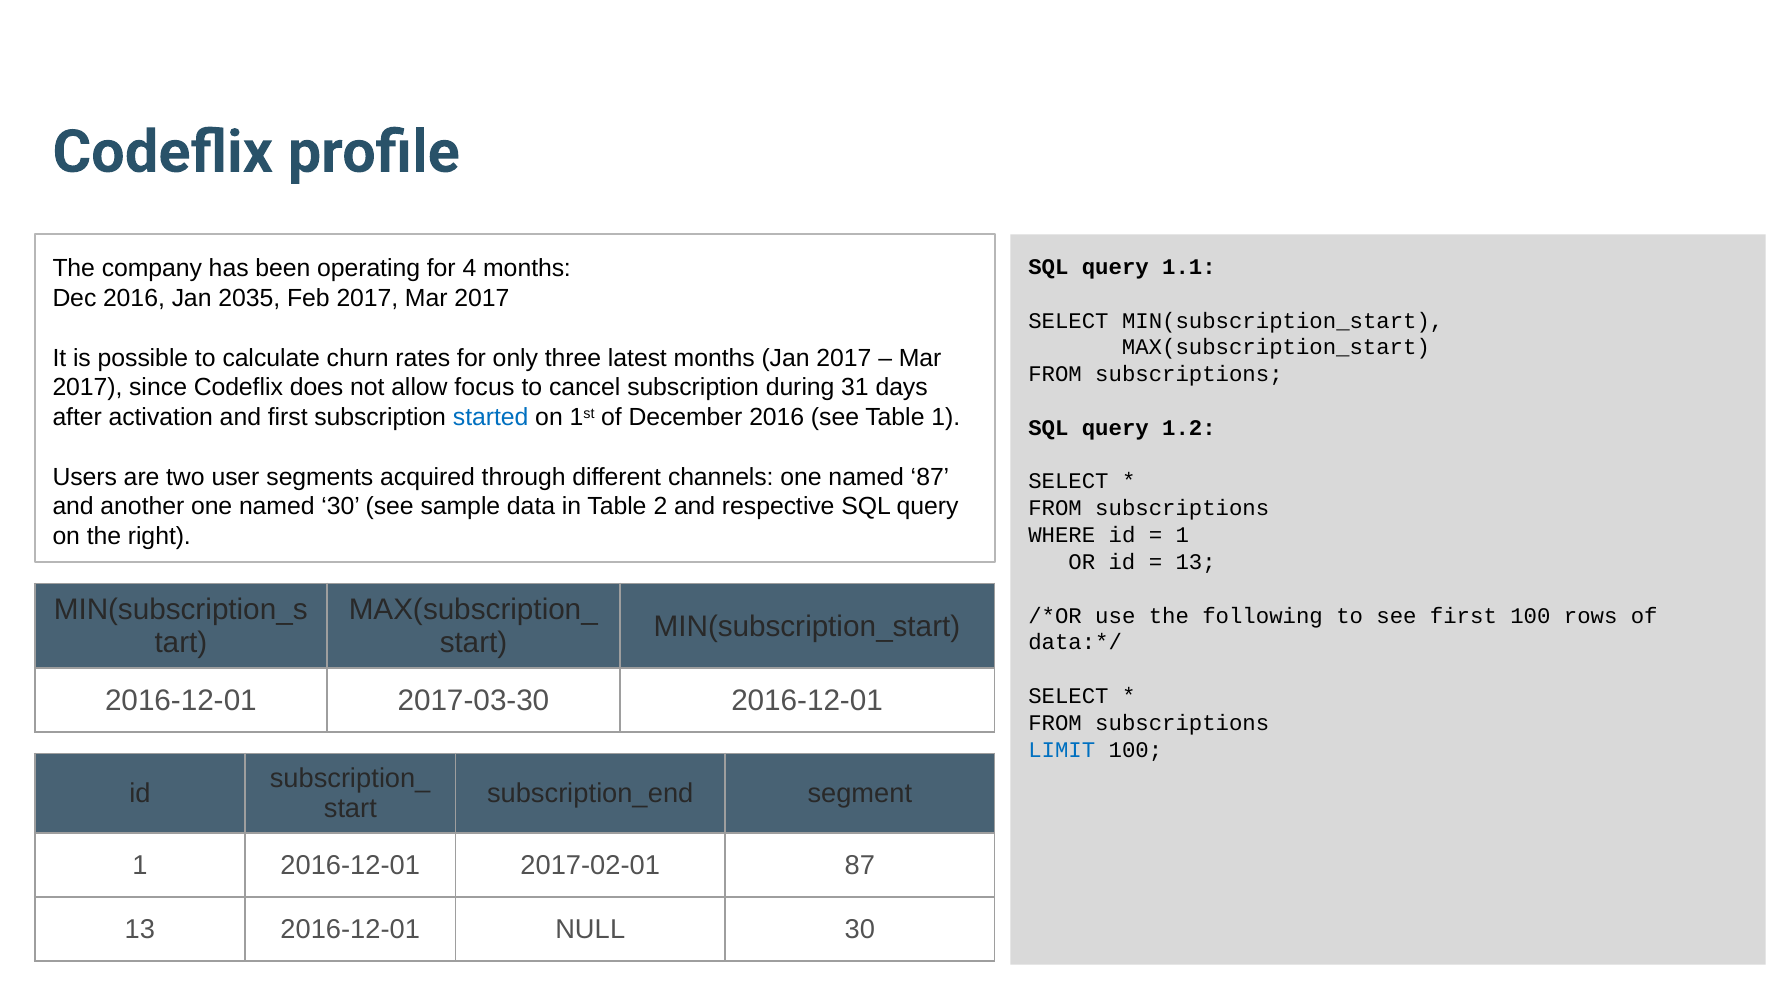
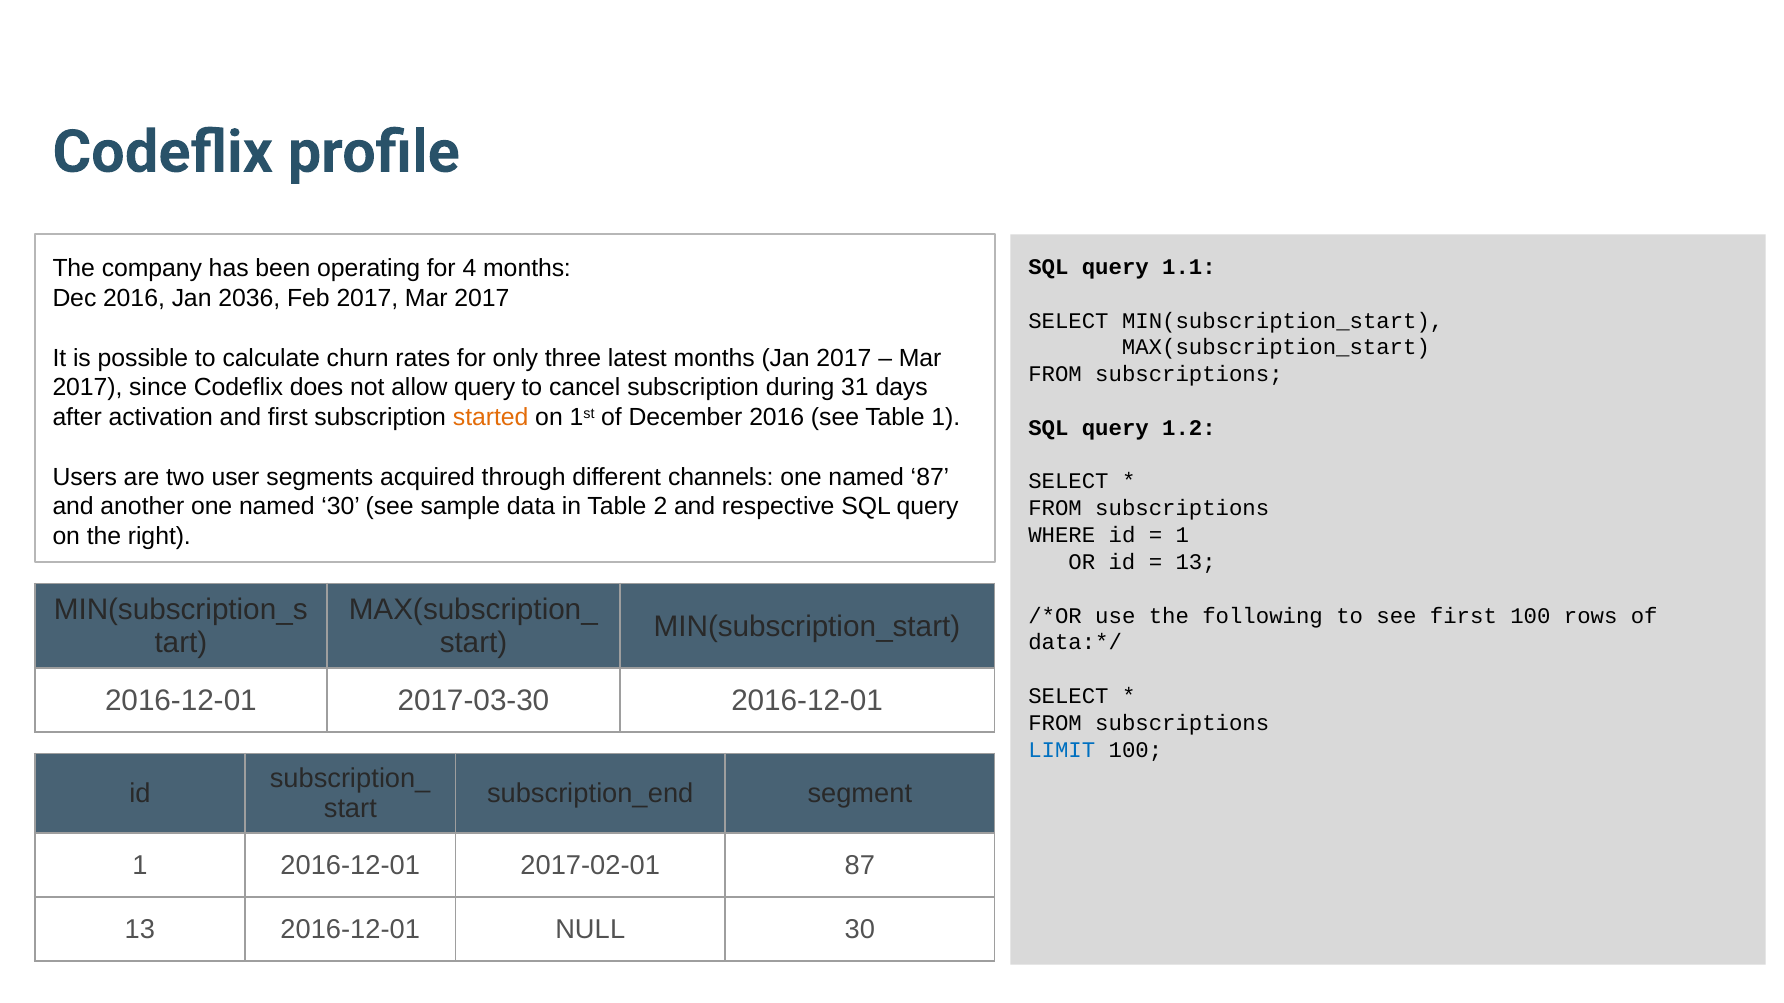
2035: 2035 -> 2036 (249, 299)
allow focus: focus -> query (485, 388)
started colour: blue -> orange (491, 418)
